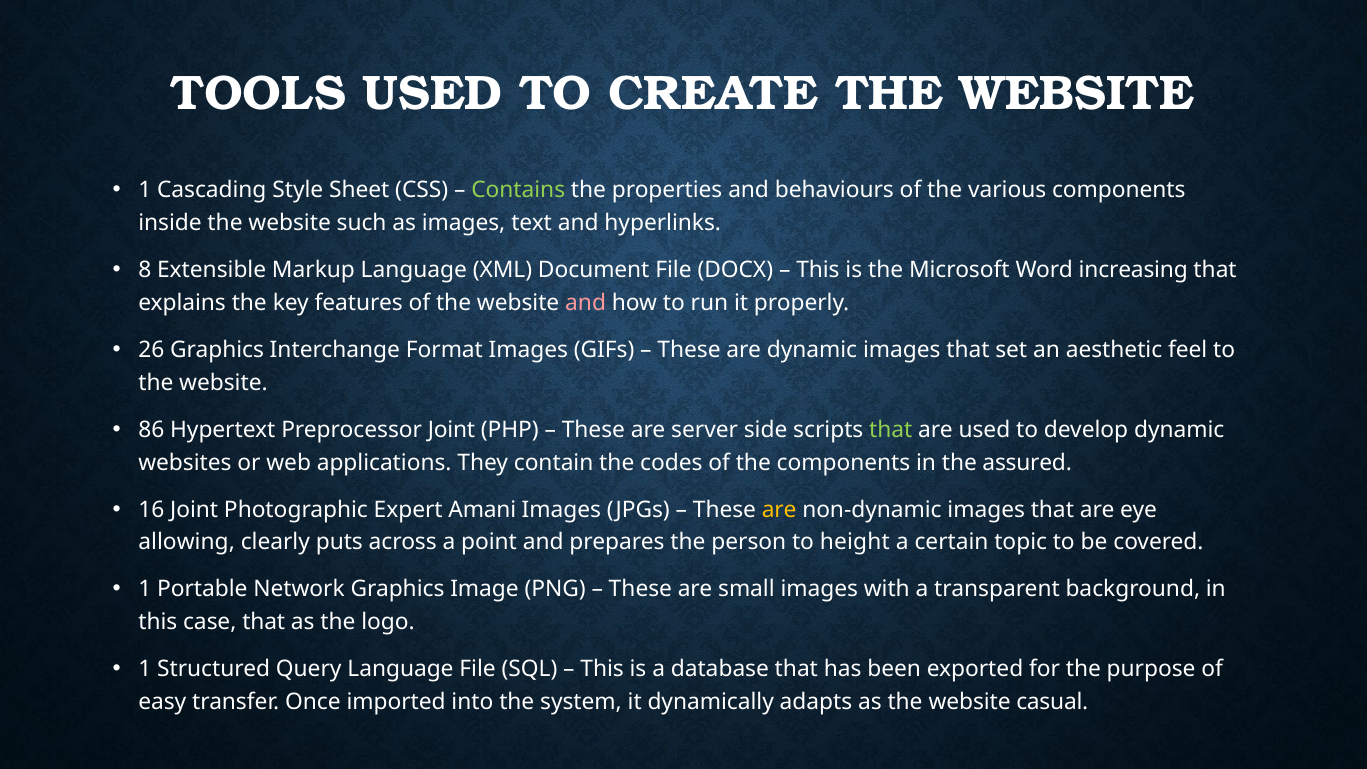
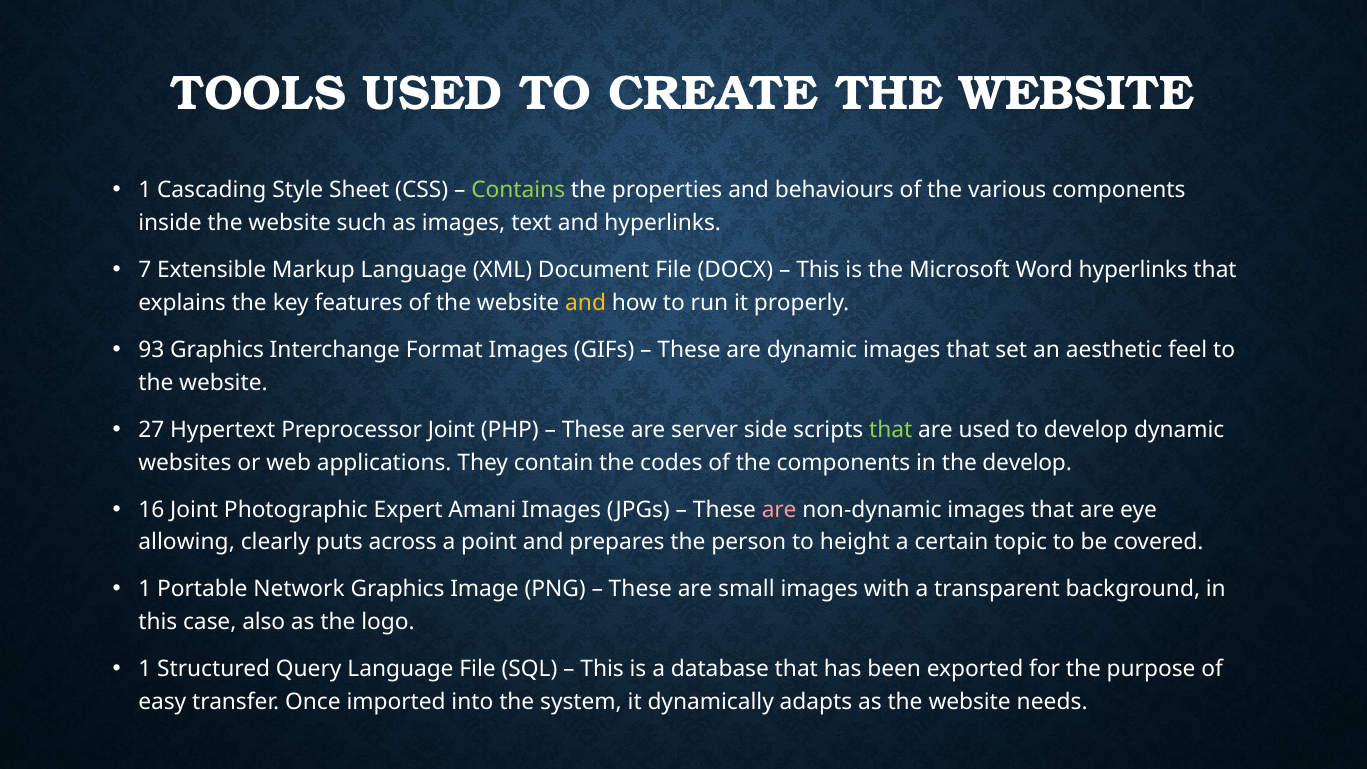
8: 8 -> 7 (145, 270)
Word increasing: increasing -> hyperlinks (1133, 270)
and colour: pink -> yellow (586, 303)
26: 26 -> 93 (151, 350)
86: 86 -> 27 (151, 430)
the assured: assured -> develop (1027, 463)
are colour: yellow -> pink (779, 510)
case that: that -> also (264, 622)
casual: casual -> needs (1052, 702)
